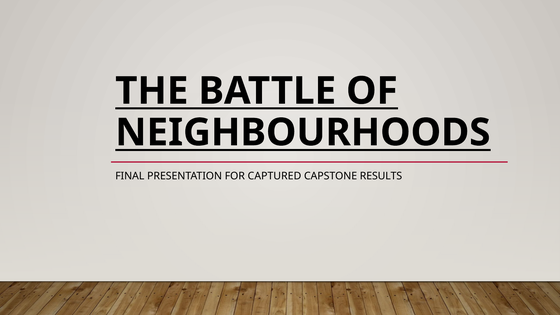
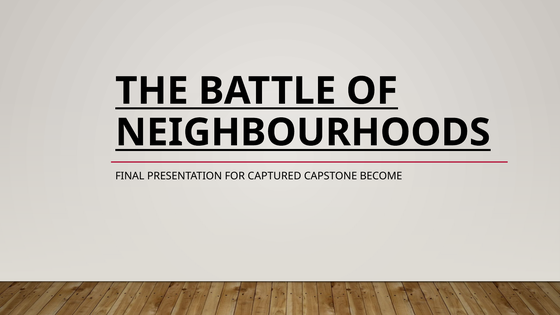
RESULTS: RESULTS -> BECOME (381, 176)
